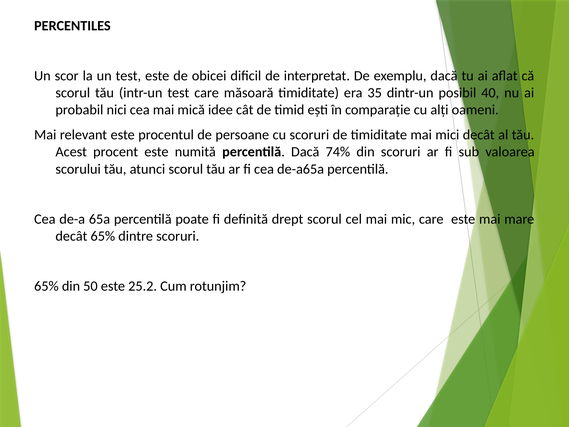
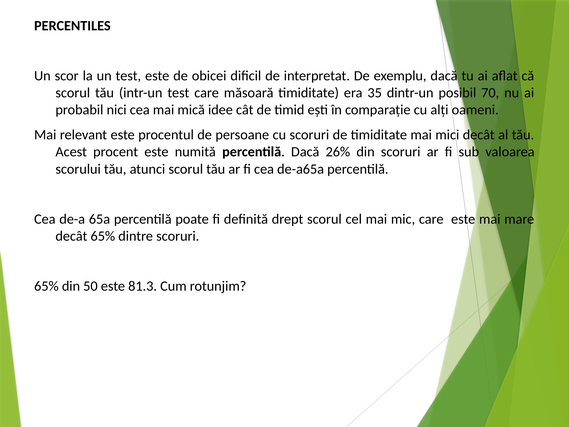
40: 40 -> 70 (490, 93)
74%: 74% -> 26% (338, 152)
25.2: 25.2 -> 81.3 (143, 286)
